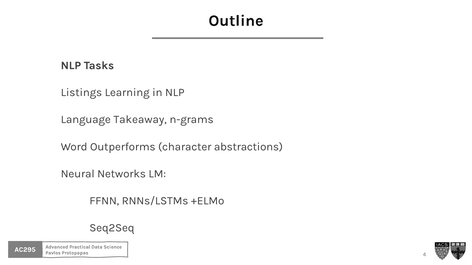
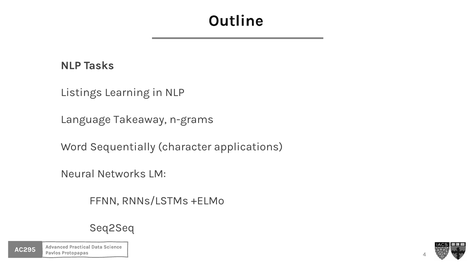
Outperforms: Outperforms -> Sequentially (123, 147)
abstractions: abstractions -> applications (248, 147)
